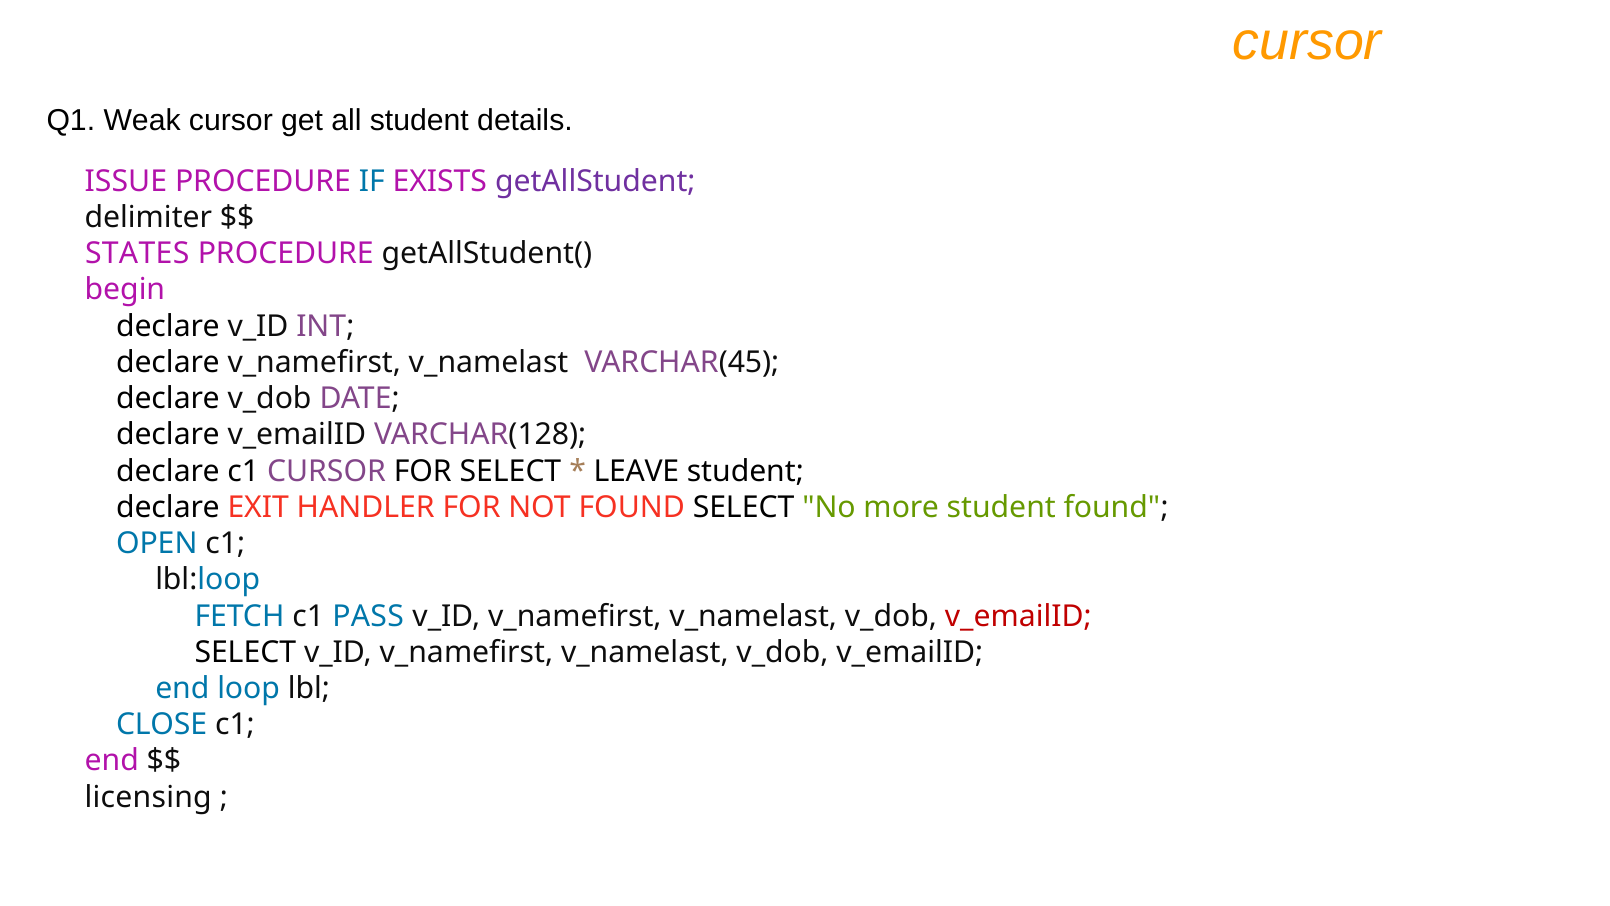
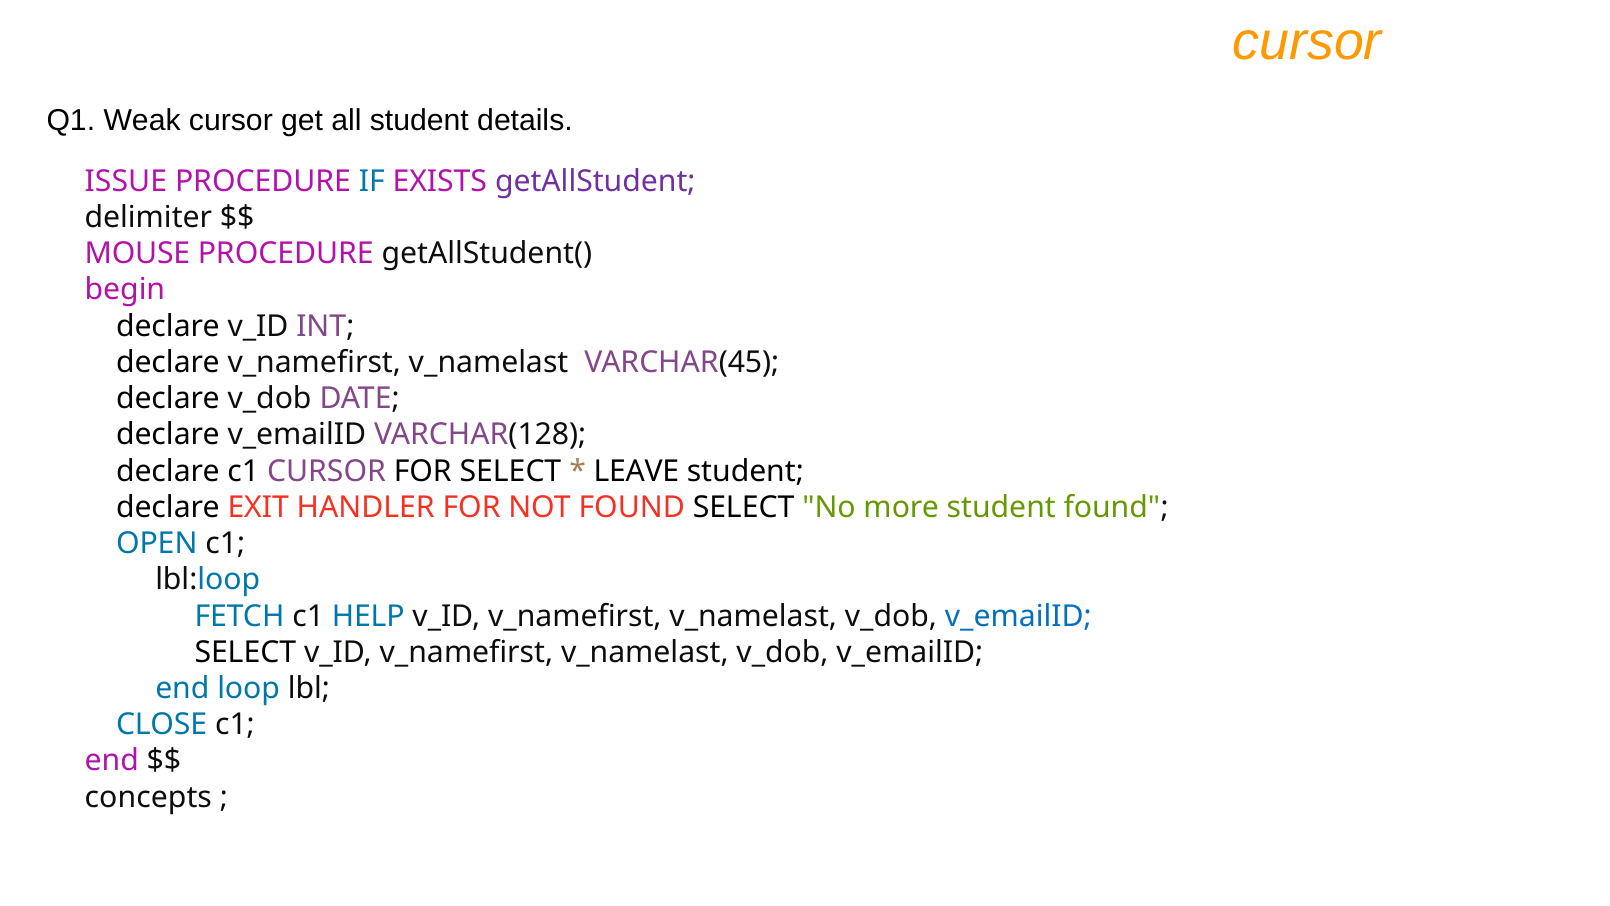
STATES: STATES -> MOUSE (137, 254)
PASS: PASS -> HELP (368, 616)
v_emailID colour: red -> blue (1018, 616)
licensing: licensing -> concepts (148, 797)
